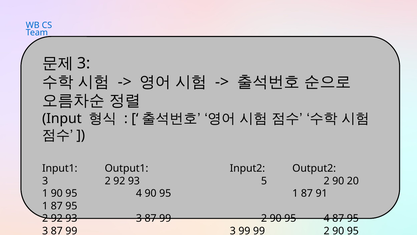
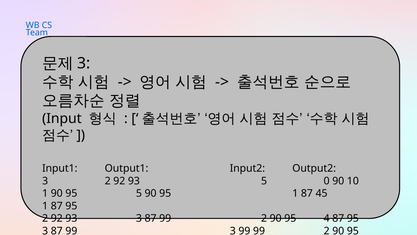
5 2: 2 -> 0 (327, 181)
20: 20 -> 10 (353, 181)
1 90 95 4: 4 -> 5 (139, 193)
91: 91 -> 45 (322, 193)
